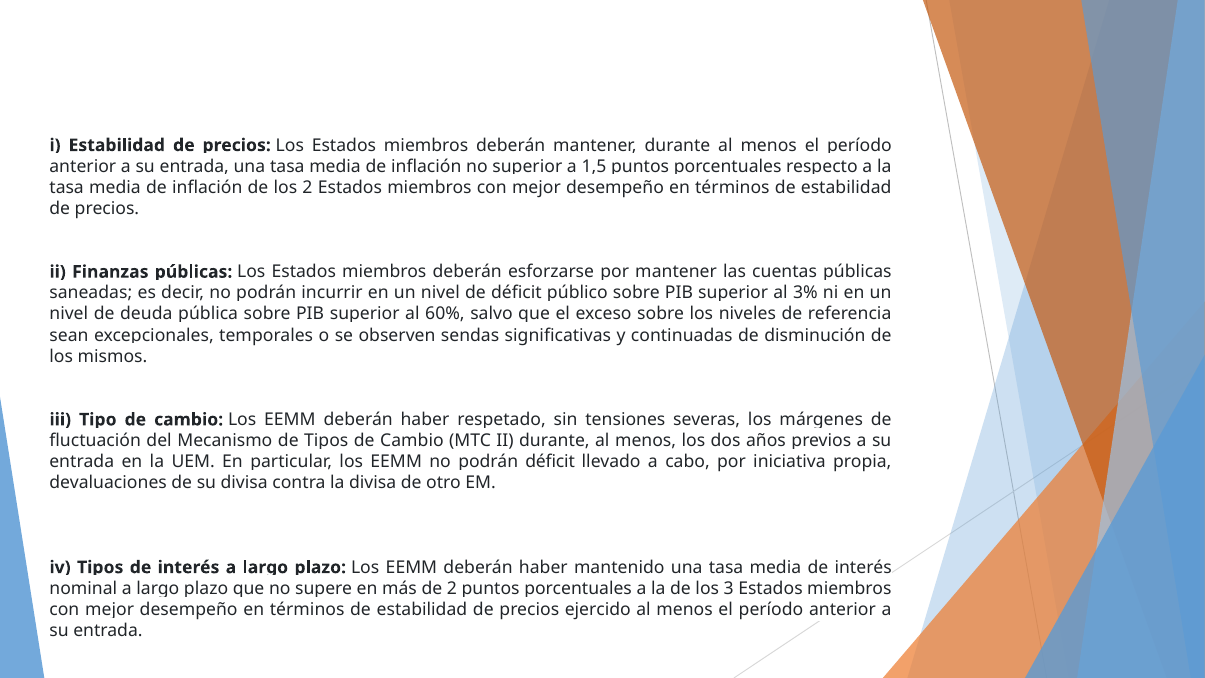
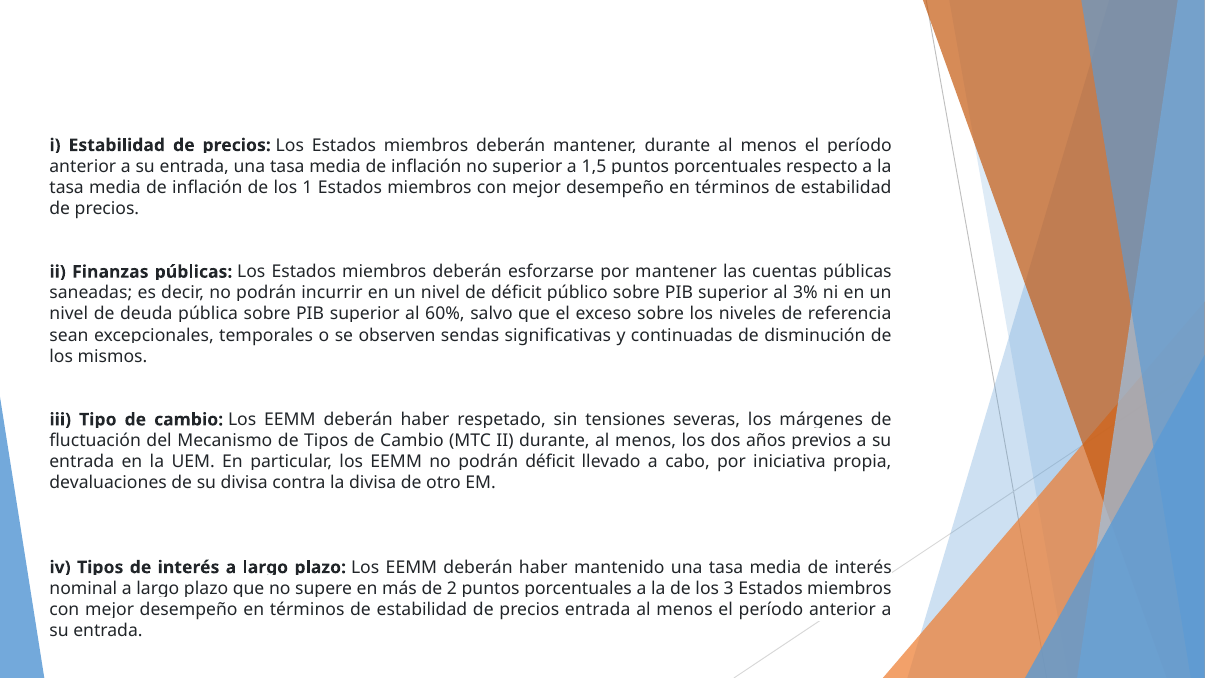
los 2: 2 -> 1 (307, 187)
precios ejercido: ejercido -> entrada (598, 609)
